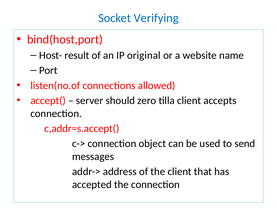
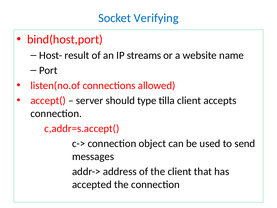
original: original -> streams (144, 55)
zero: zero -> type (147, 100)
